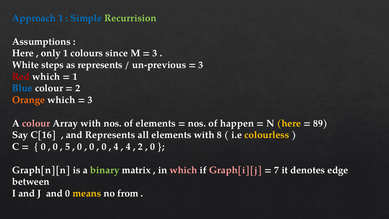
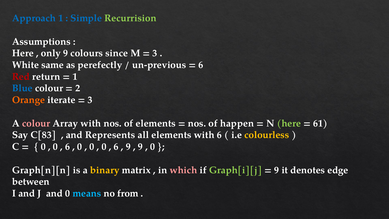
only 1: 1 -> 9 (66, 53)
steps: steps -> same (53, 65)
as represents: represents -> perefectly (100, 65)
3: 3 -> 6 (201, 65)
Red which: which -> return (46, 77)
Orange which: which -> iterate (61, 100)
here colour: yellow -> light green (289, 123)
89: 89 -> 61 (320, 123)
C[16: C[16 -> C[83 (43, 135)
with 8: 8 -> 6 (219, 135)
5: 5 -> 6 (67, 147)
4: 4 -> 6 (116, 147)
4: 4 -> 9 (128, 147)
2: 2 -> 9 (140, 147)
binary colour: light green -> yellow (105, 170)
Graph[i][j colour: pink -> light green (236, 170)
7: 7 -> 9 (277, 170)
means colour: yellow -> light blue (87, 193)
